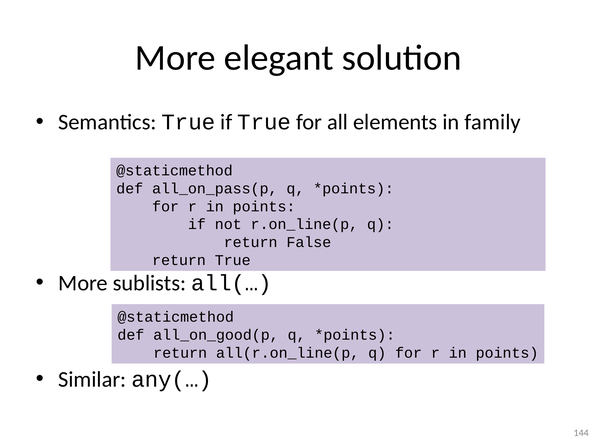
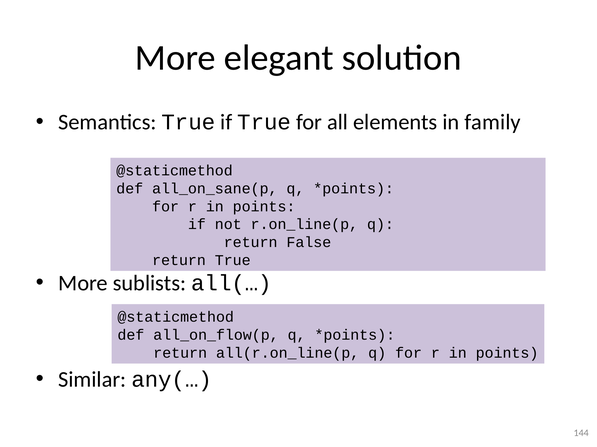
all_on_pass(p: all_on_pass(p -> all_on_sane(p (215, 189)
all_on_good(p: all_on_good(p -> all_on_flow(p (216, 335)
